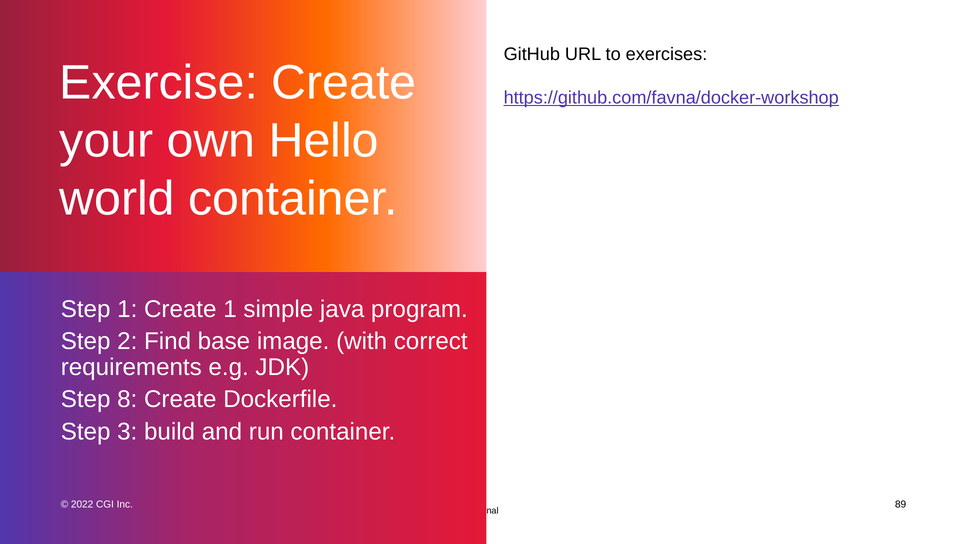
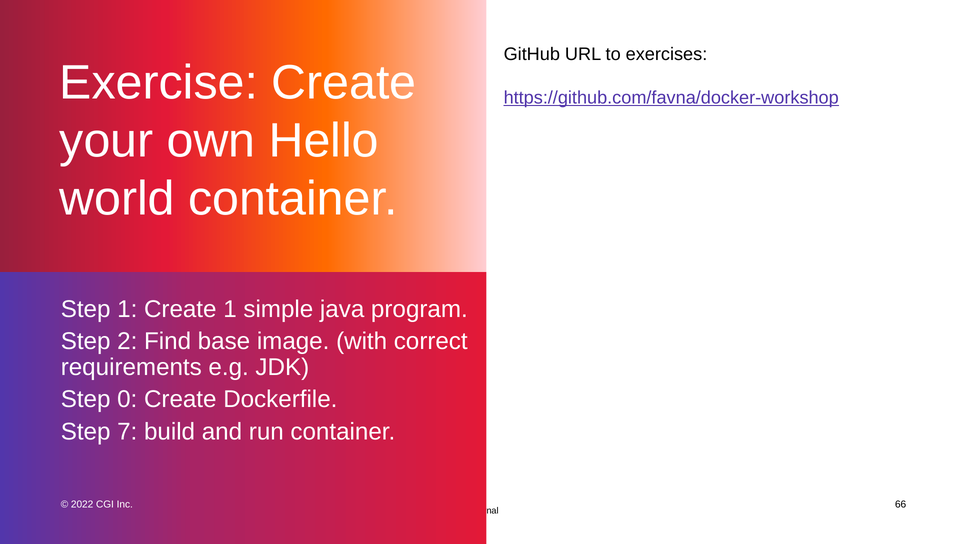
8: 8 -> 0 (127, 399)
3: 3 -> 7 (127, 432)
89: 89 -> 66 (901, 504)
